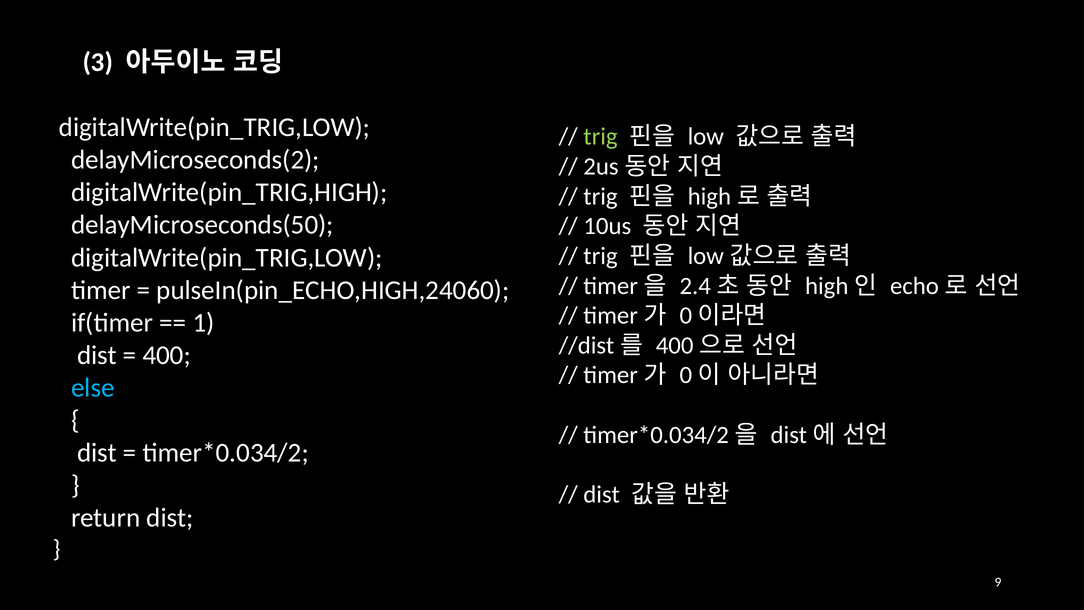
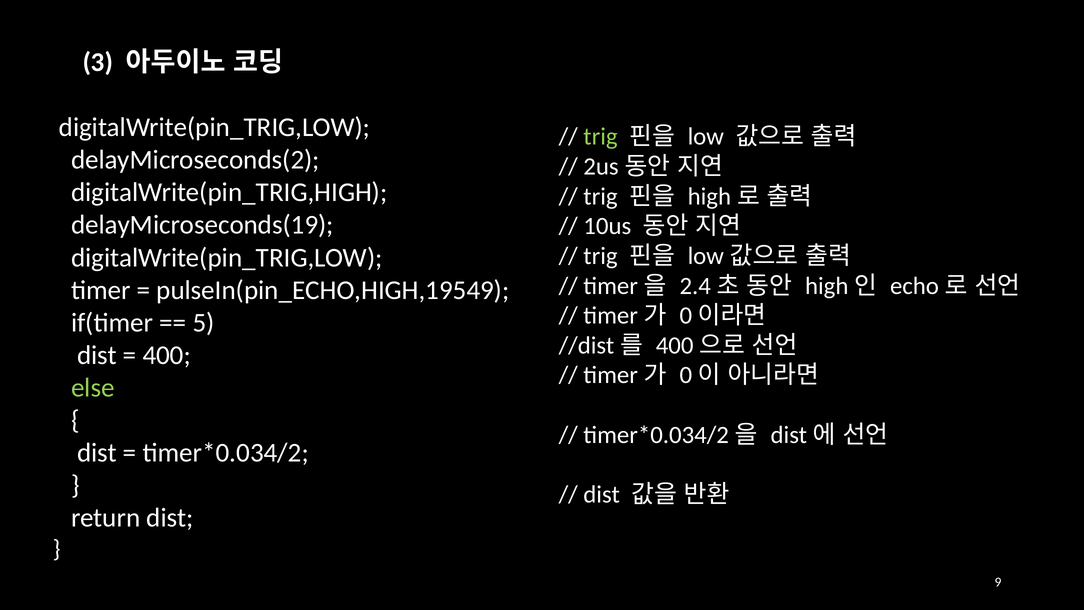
delayMicroseconds(50: delayMicroseconds(50 -> delayMicroseconds(19 (202, 225)
pulseIn(pin_ECHO,HIGH,24060: pulseIn(pin_ECHO,HIGH,24060 -> pulseIn(pin_ECHO,HIGH,19549 (333, 290)
1: 1 -> 5 (203, 322)
else colour: light blue -> light green (93, 388)
